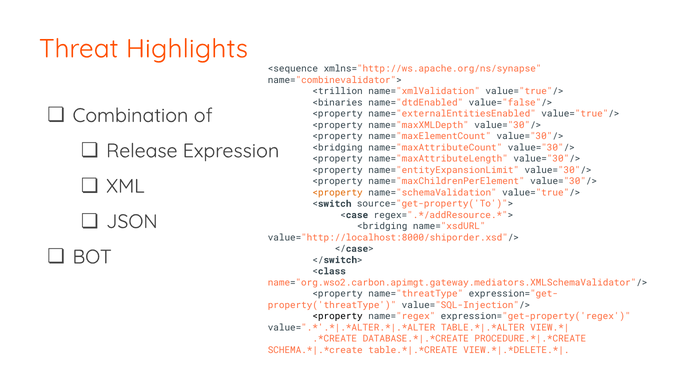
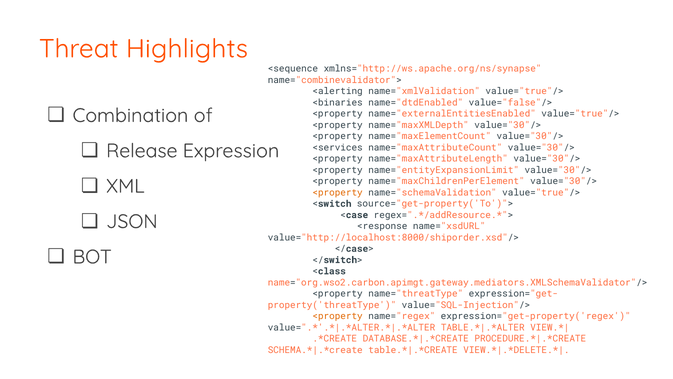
<trillion: <trillion -> <alerting (338, 91)
<bridging: <bridging -> <services (338, 147)
<bridging: <bridging -> <response (382, 226)
<property colour: black -> orange (338, 316)
